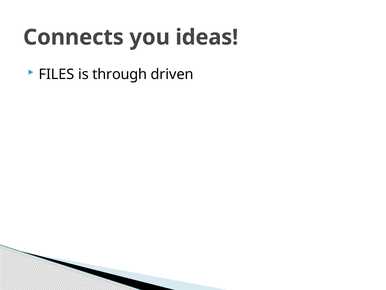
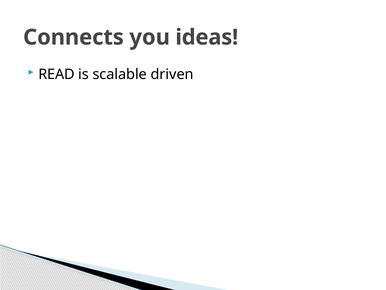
FILES: FILES -> READ (57, 74)
through: through -> scalable (120, 74)
